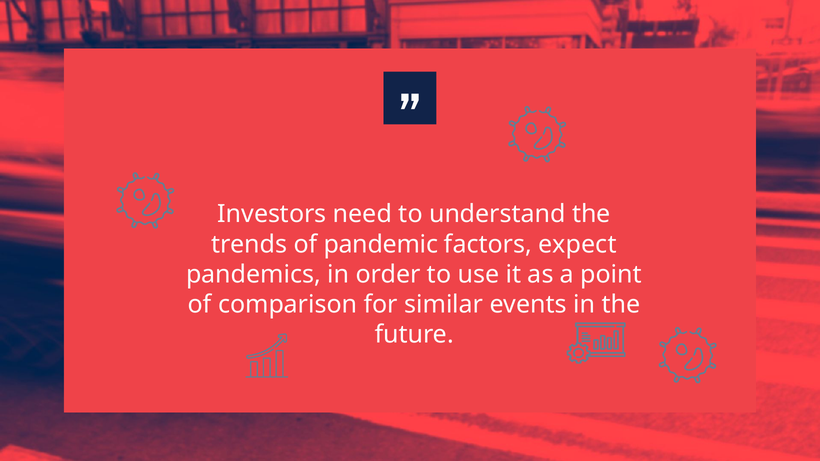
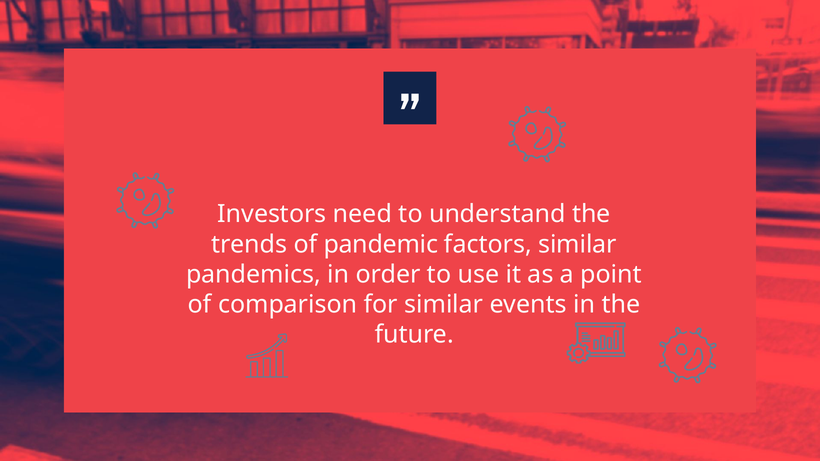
factors expect: expect -> similar (577, 244)
